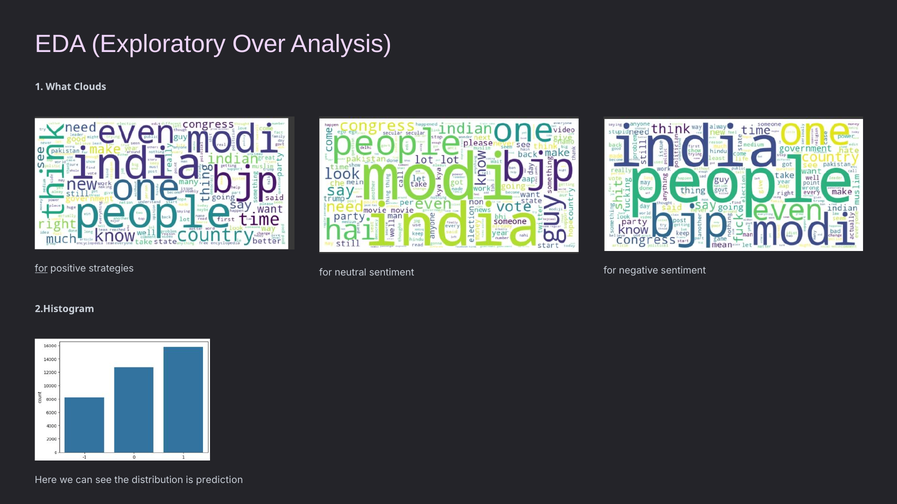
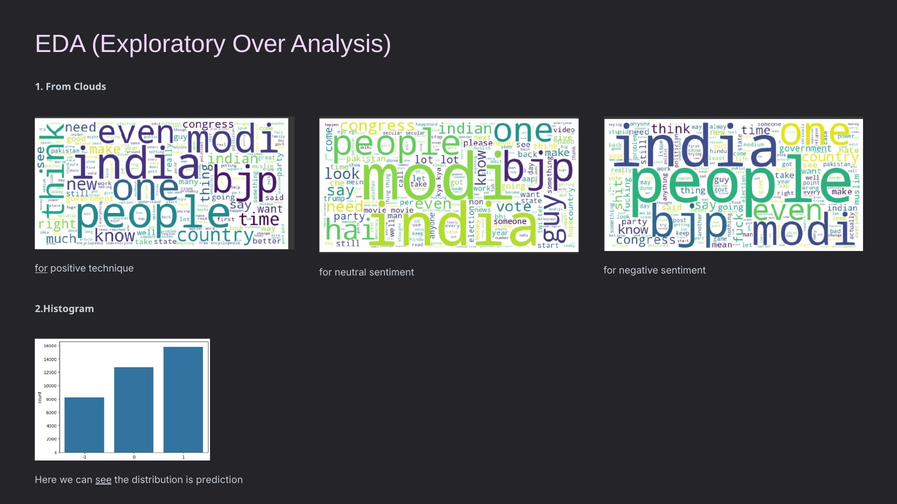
What: What -> From (58, 87)
strategies: strategies -> technique (111, 269)
see underline: none -> present (103, 480)
